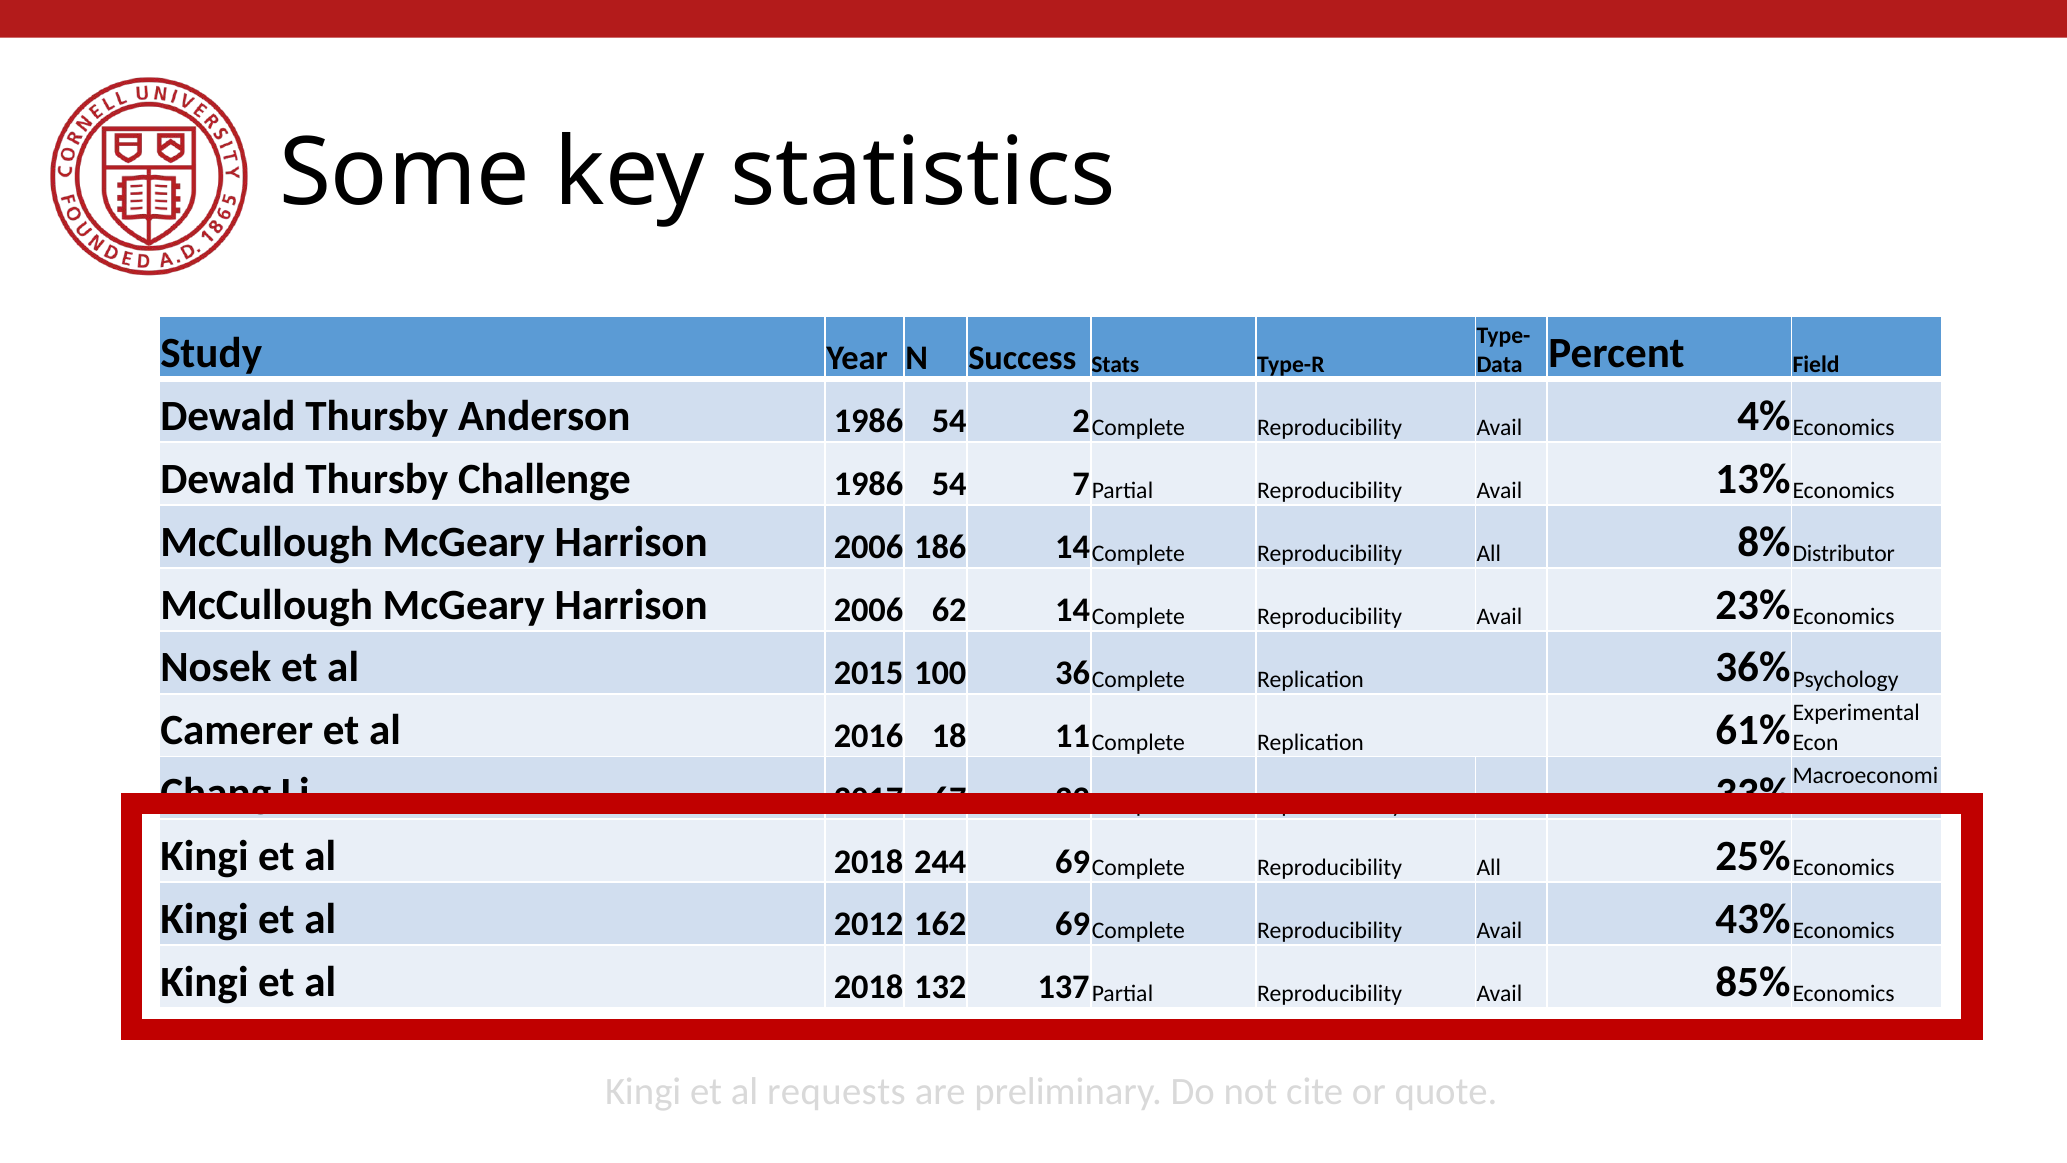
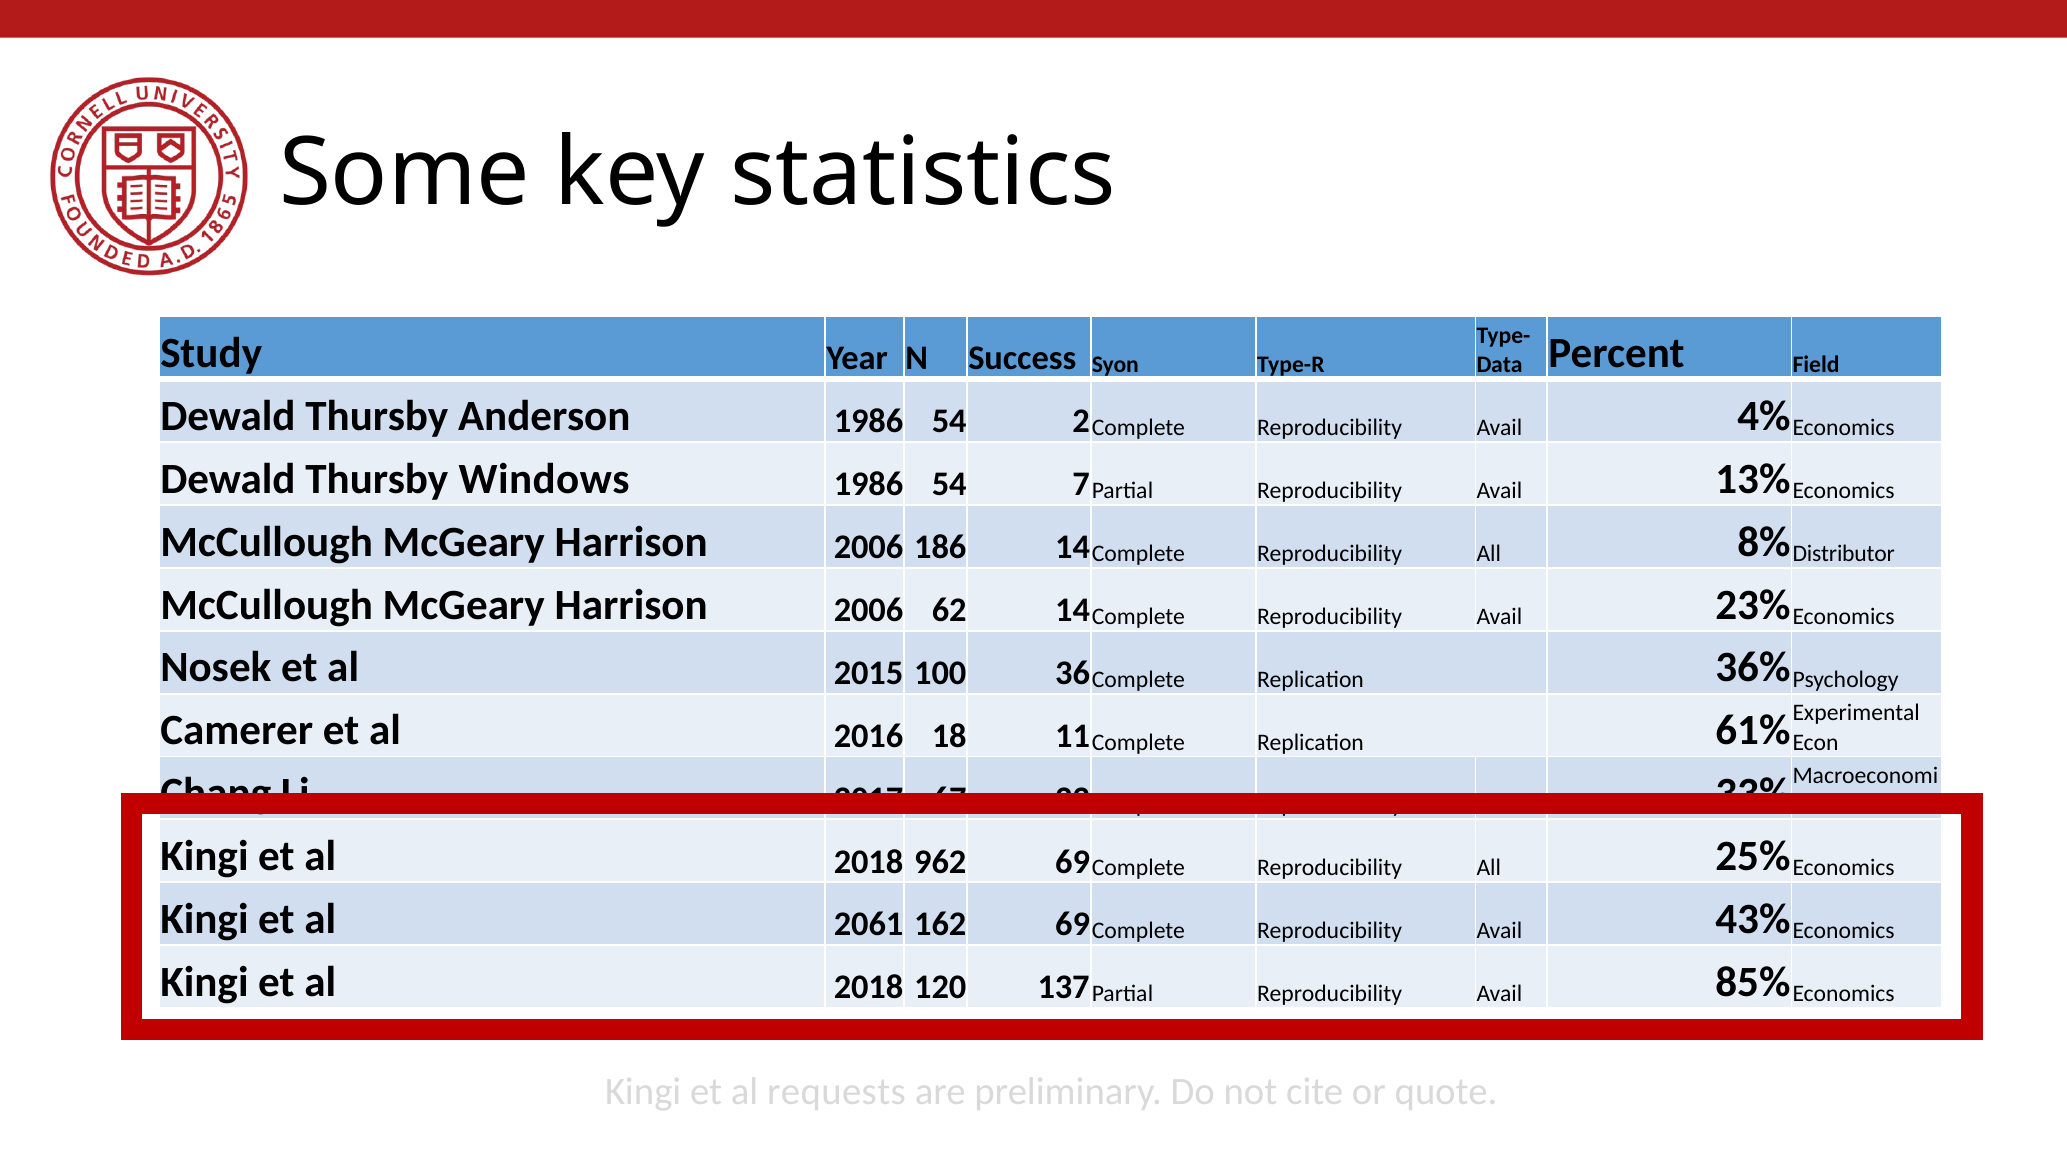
Stats: Stats -> Syon (1115, 365)
Challenge: Challenge -> Windows (544, 479)
244: 244 -> 962 (940, 861)
2012: 2012 -> 2061 (869, 924)
132: 132 -> 120 (940, 987)
